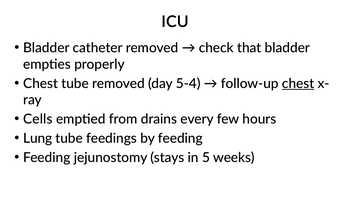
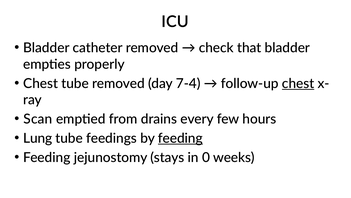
5-4: 5-4 -> 7-4 (188, 83)
Cells: Cells -> Scan (38, 119)
feeding underline: none -> present (180, 138)
5: 5 -> 0 (206, 157)
